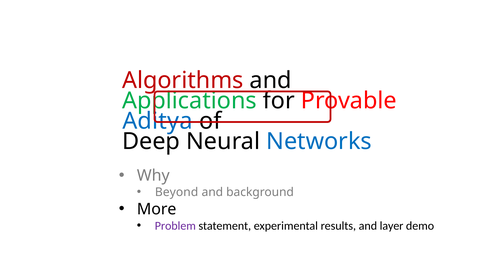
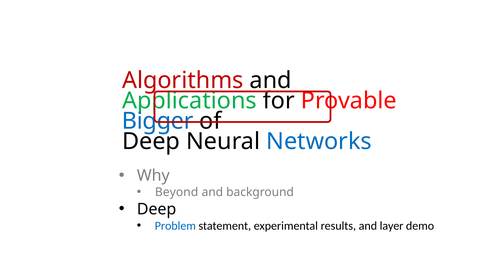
Aditya: Aditya -> Bigger (158, 121)
More: More -> Deep (157, 209)
Problem colour: purple -> blue (175, 225)
